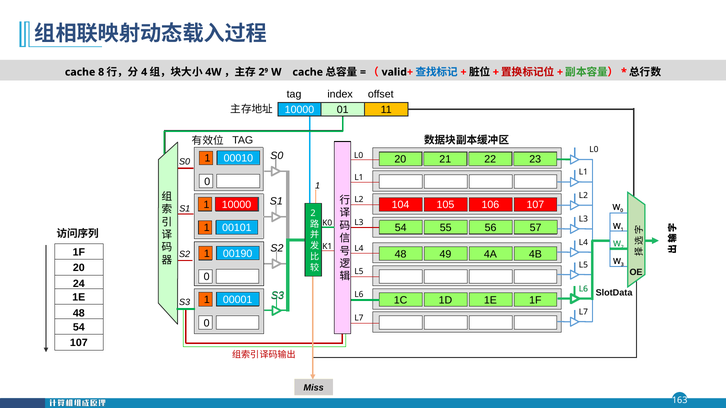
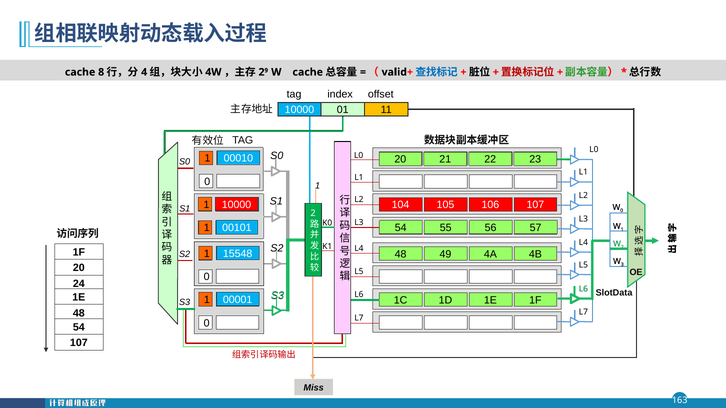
00190: 00190 -> 15548 (238, 254)
